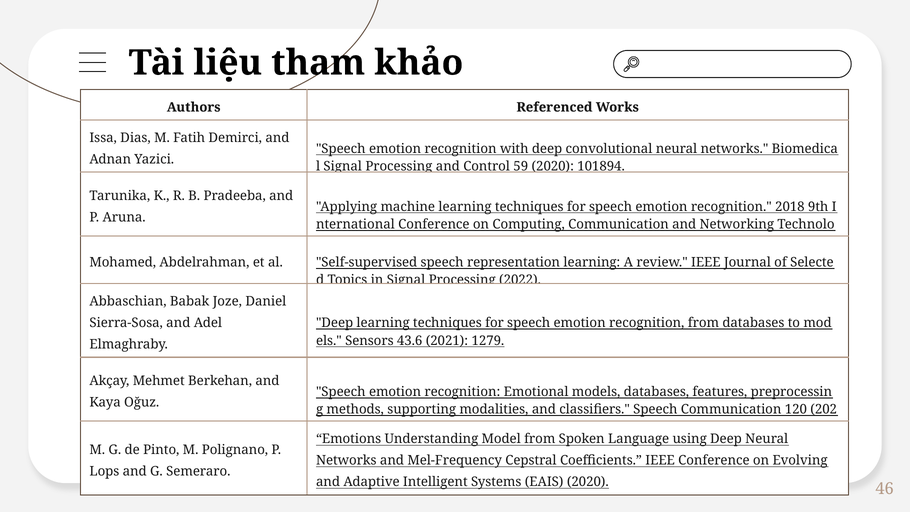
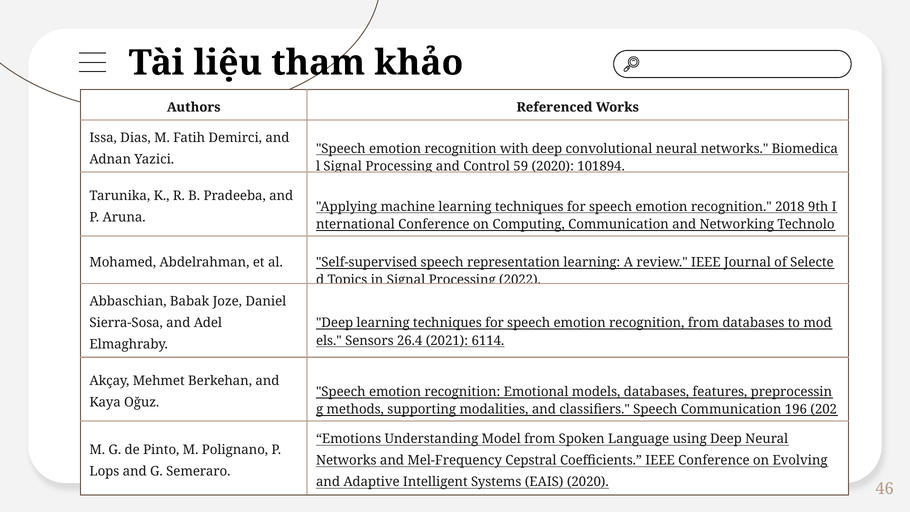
43.6: 43.6 -> 26.4 (410, 341)
1279: 1279 -> 6114 (488, 341)
120: 120 -> 196 (796, 409)
